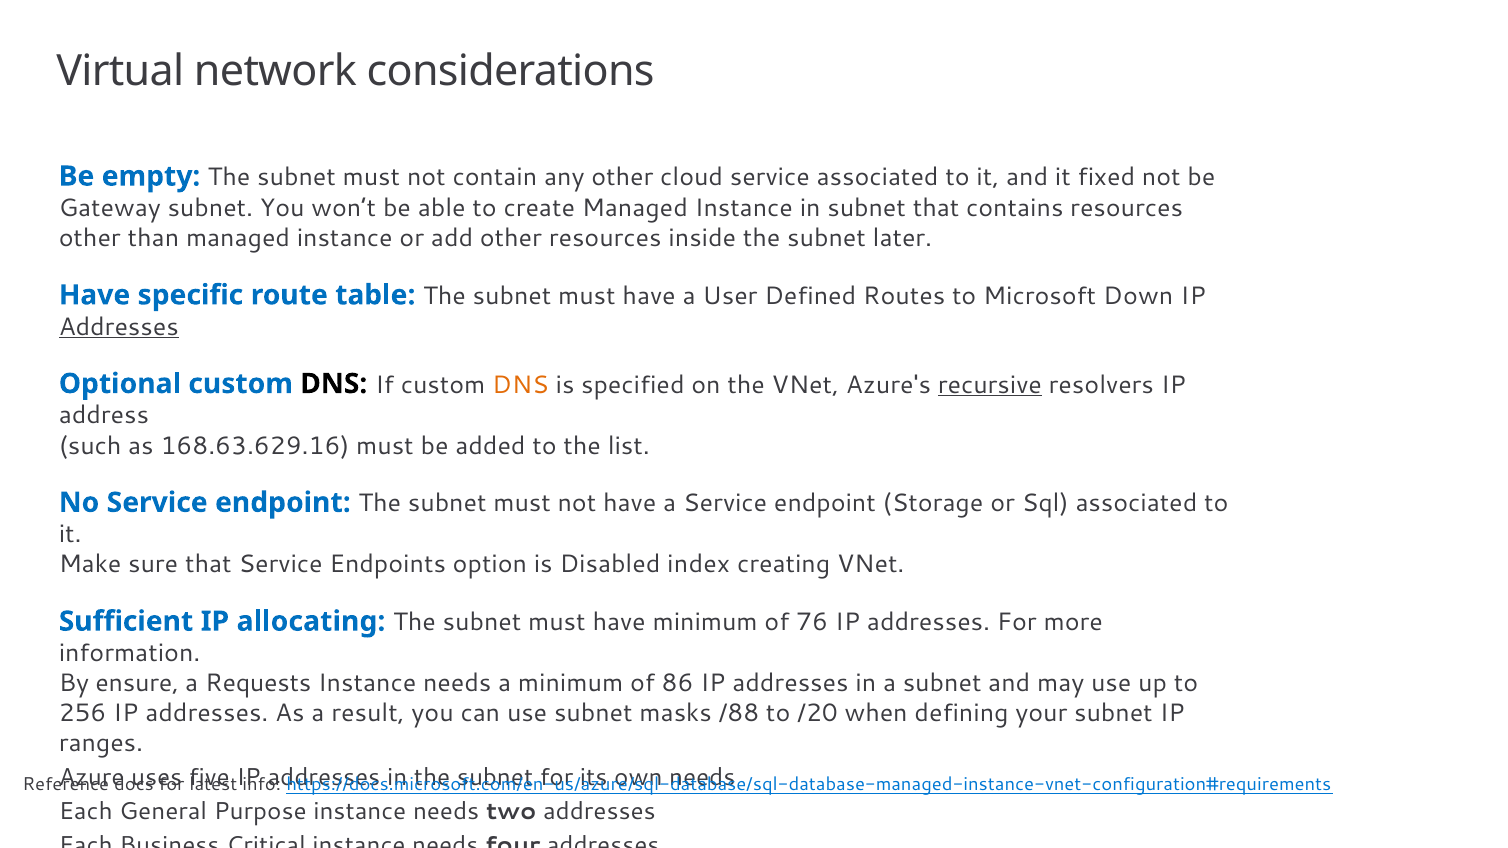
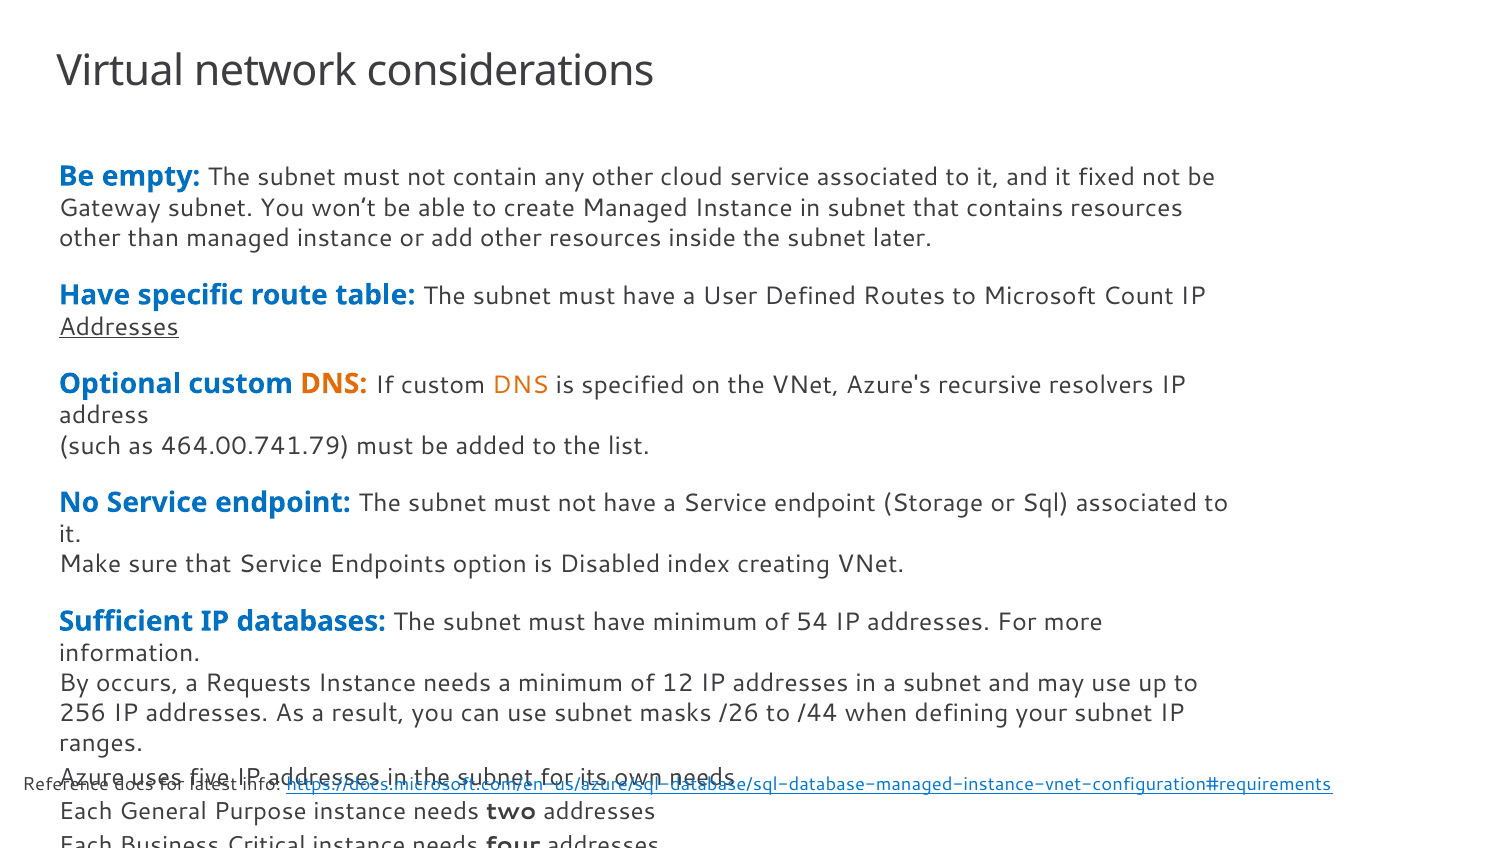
Down: Down -> Count (1138, 296)
DNS colour: black -> orange (334, 384)
recursive underline: present -> none (990, 385)
168.63.629.16: 168.63.629.16 -> 464.00.741.79 (255, 446)
allocating: allocating -> databases (311, 622)
76: 76 -> 54 (812, 623)
ensure: ensure -> occurs (137, 684)
86: 86 -> 12 (678, 684)
/88: /88 -> /26 (739, 714)
/20: /20 -> /44 (818, 714)
